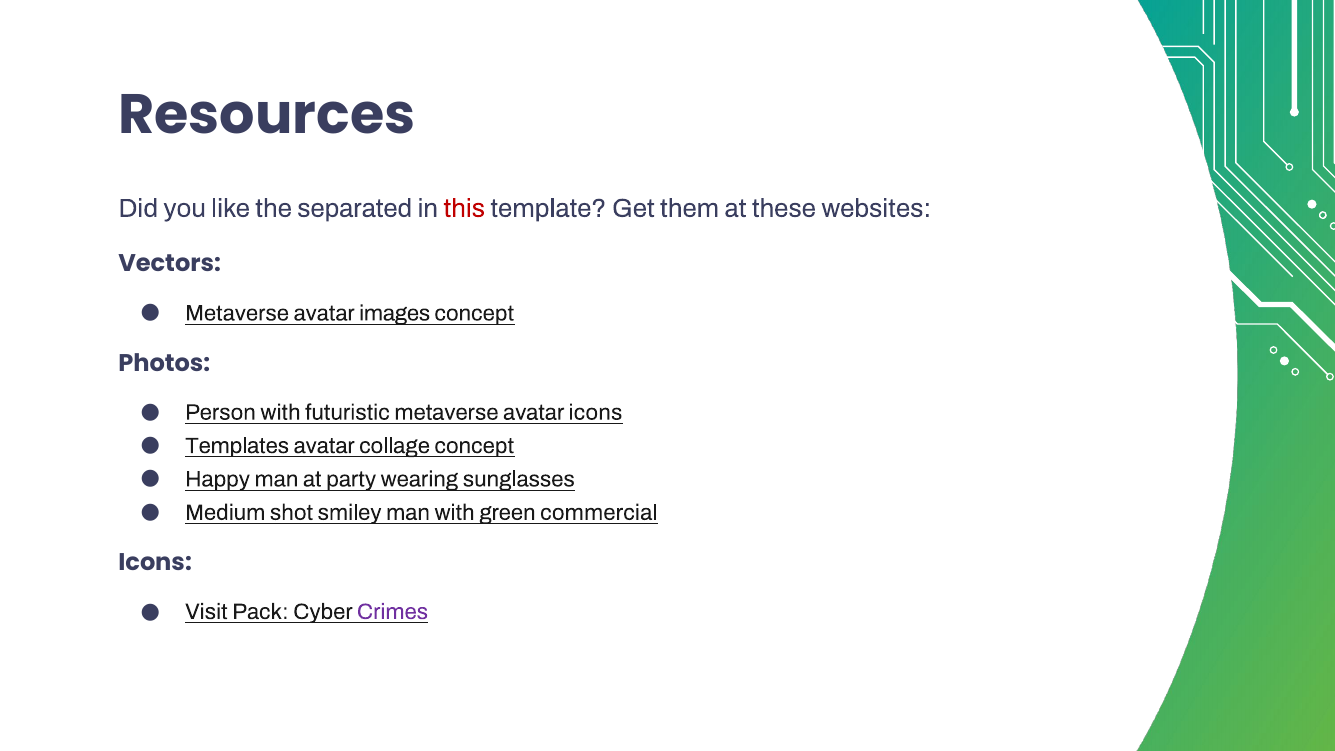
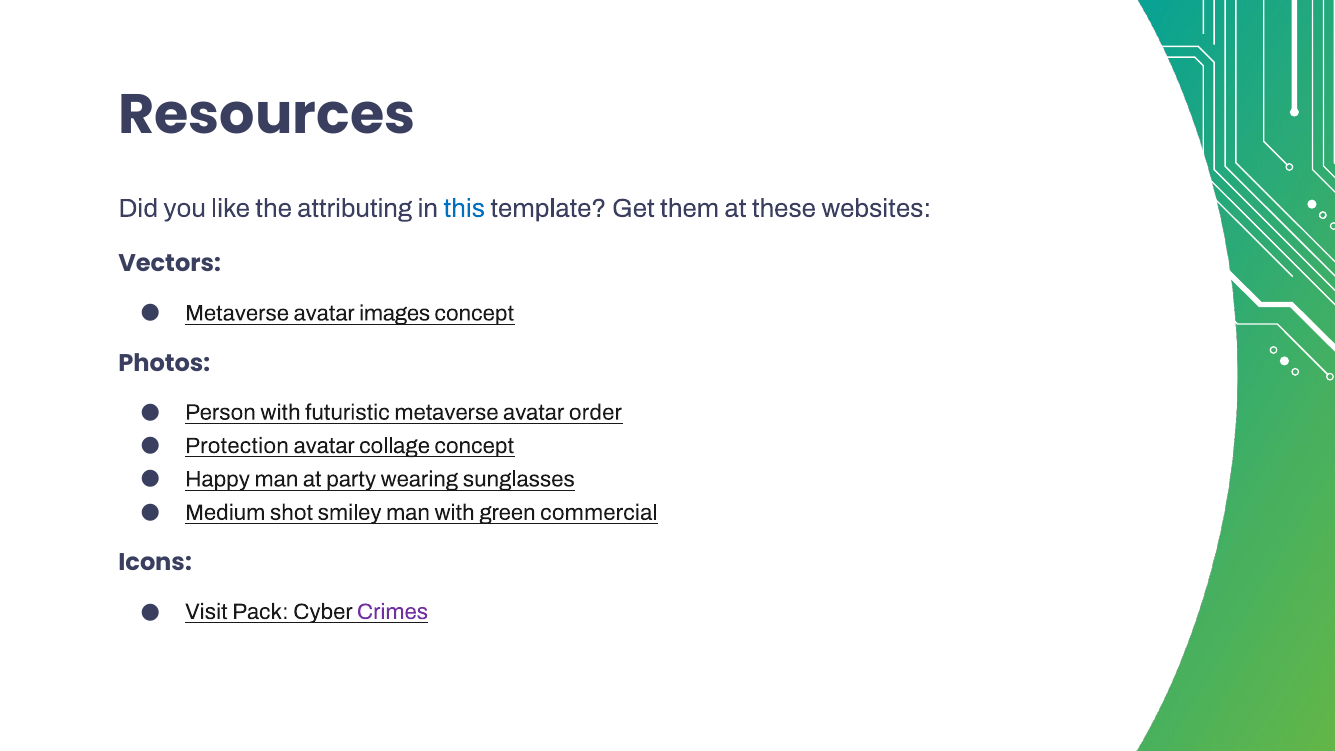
separated: separated -> attributing (355, 208)
this colour: red -> blue (464, 208)
avatar icons: icons -> order (595, 412)
Templates: Templates -> Protection (237, 446)
